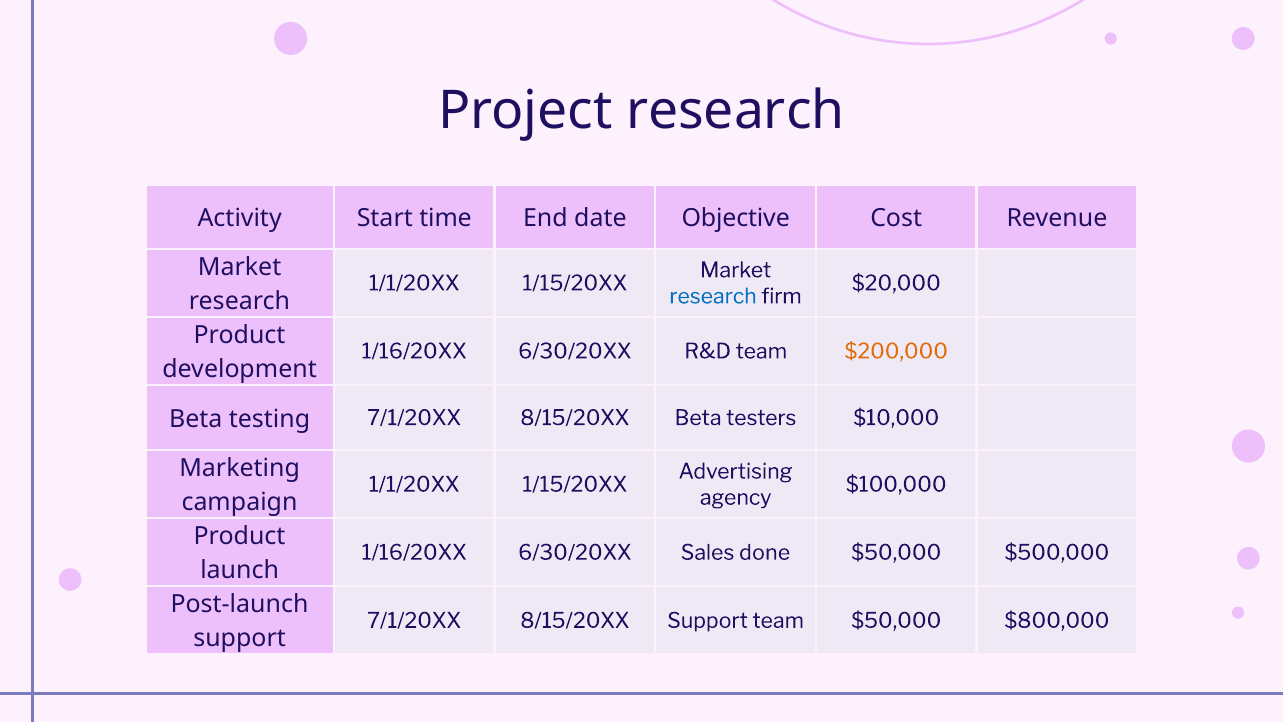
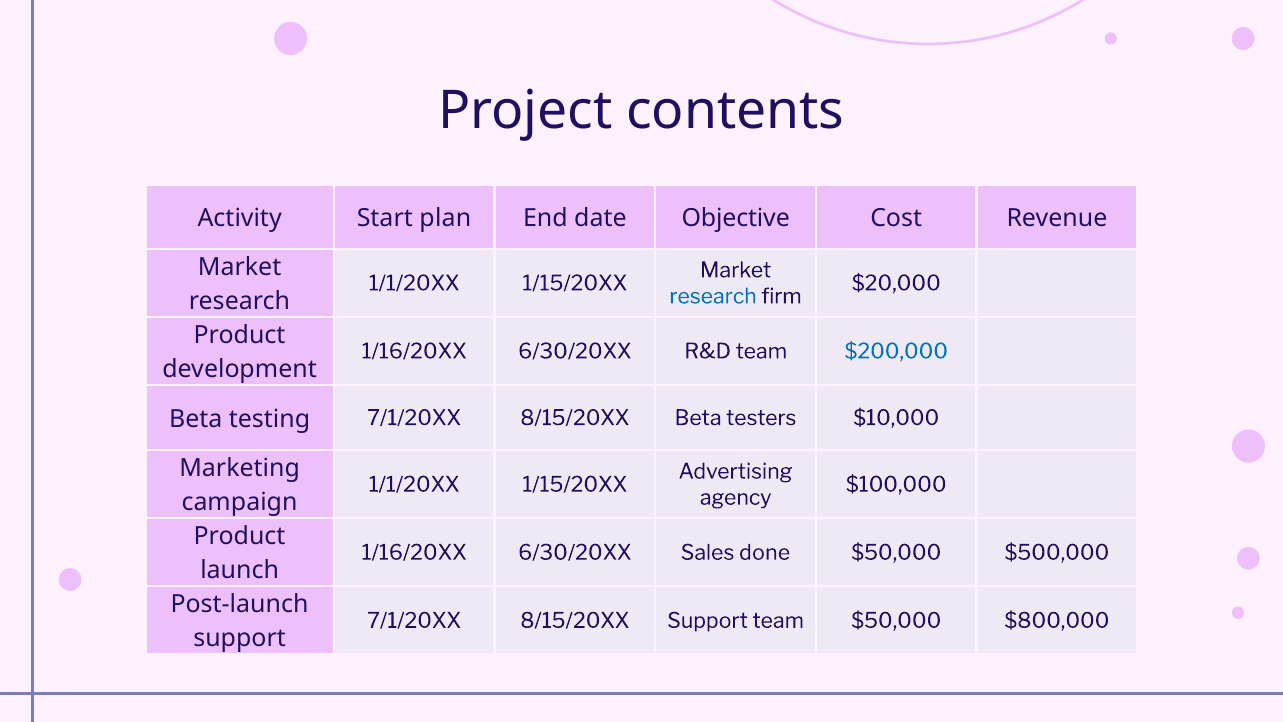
Project research: research -> contents (735, 111)
time: time -> plan (445, 218)
$200,000 colour: orange -> blue (896, 351)
